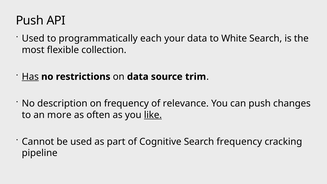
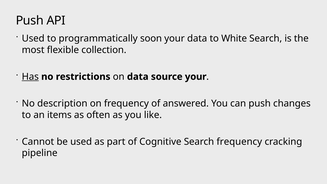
each: each -> soon (151, 38)
source trim: trim -> your (196, 77)
relevance: relevance -> answered (186, 103)
more: more -> items (59, 115)
like underline: present -> none (153, 115)
